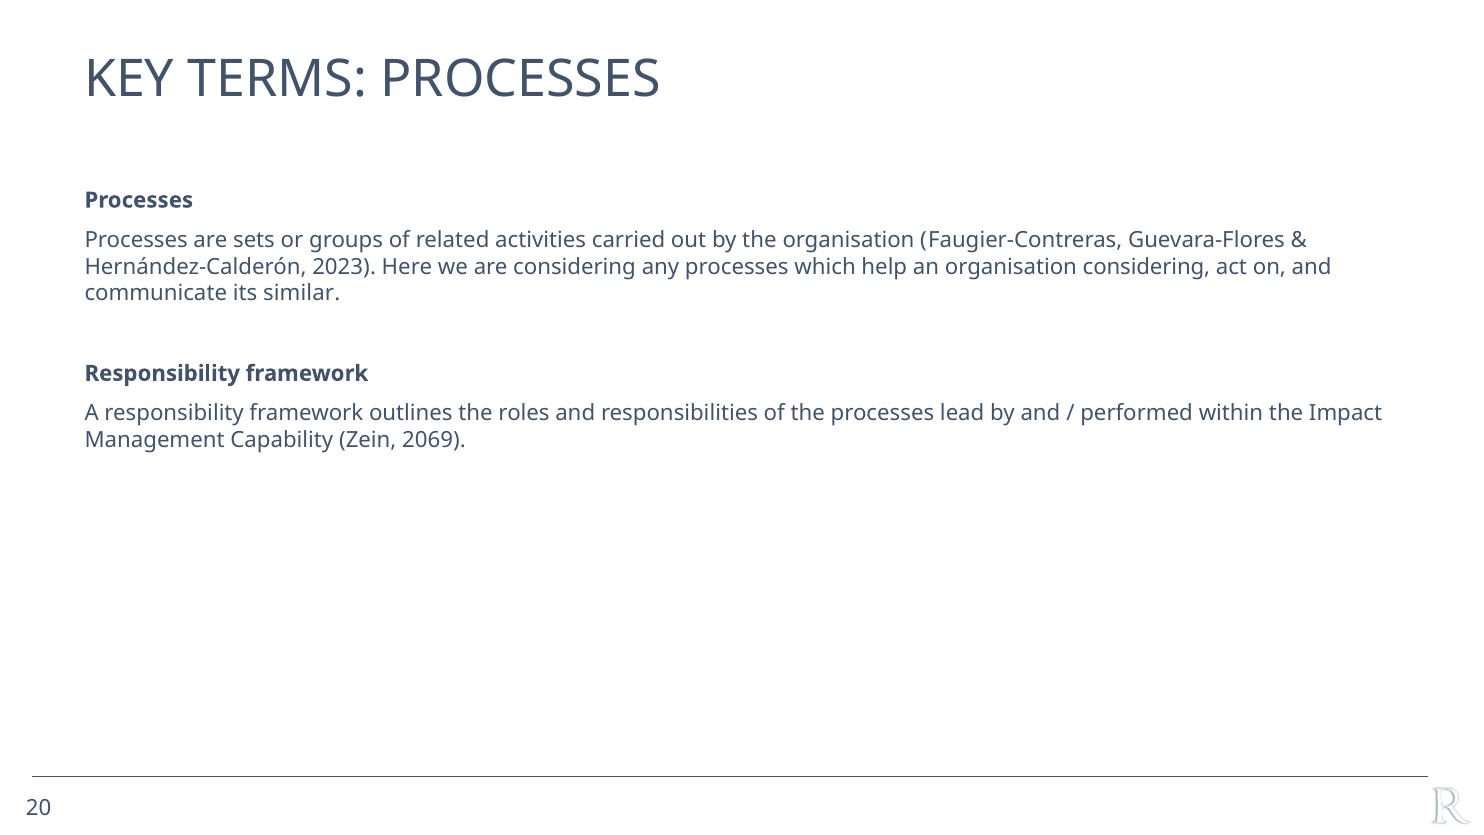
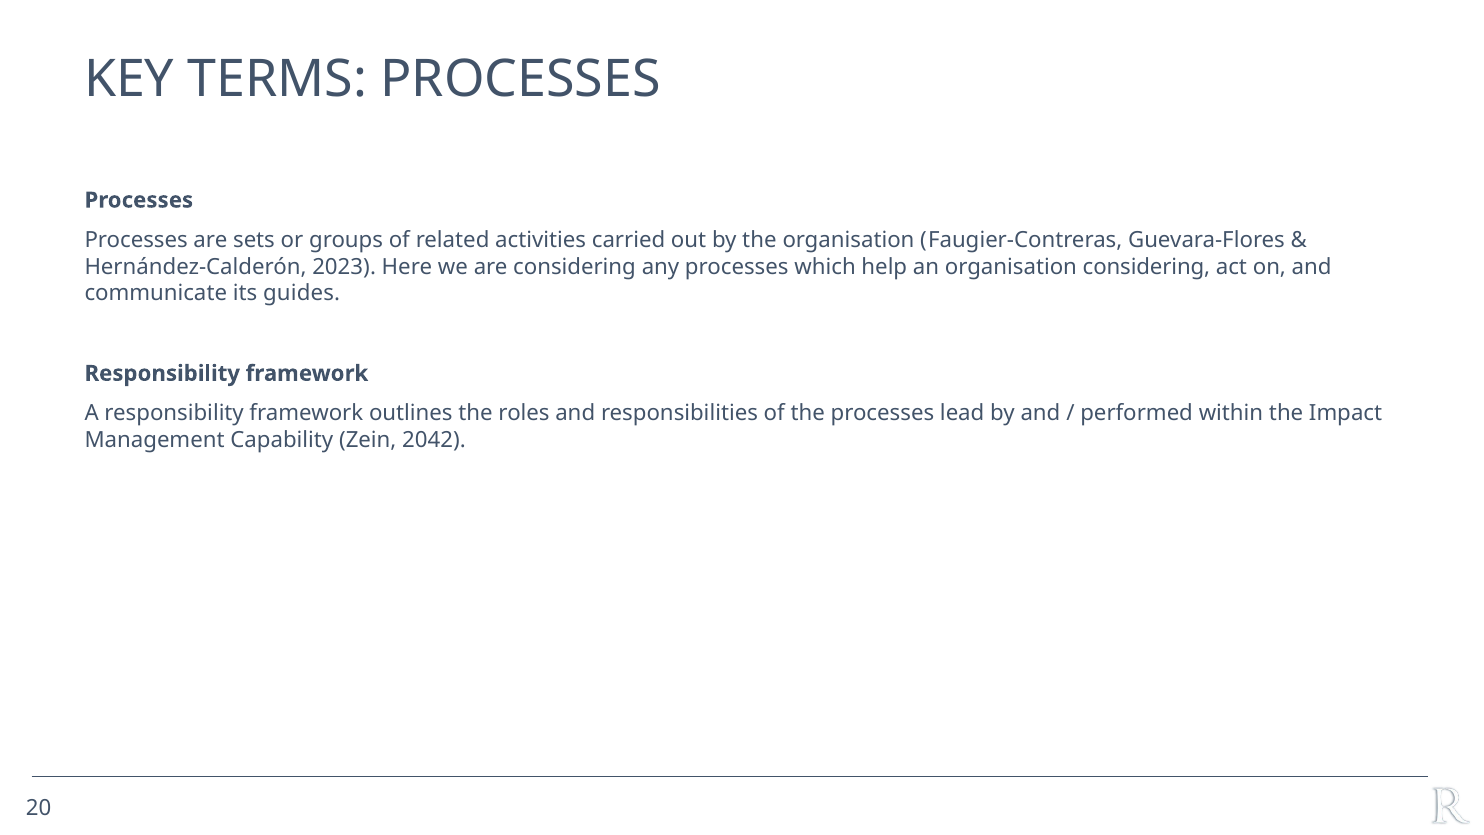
similar: similar -> guides (302, 293)
2069: 2069 -> 2042 (434, 440)
